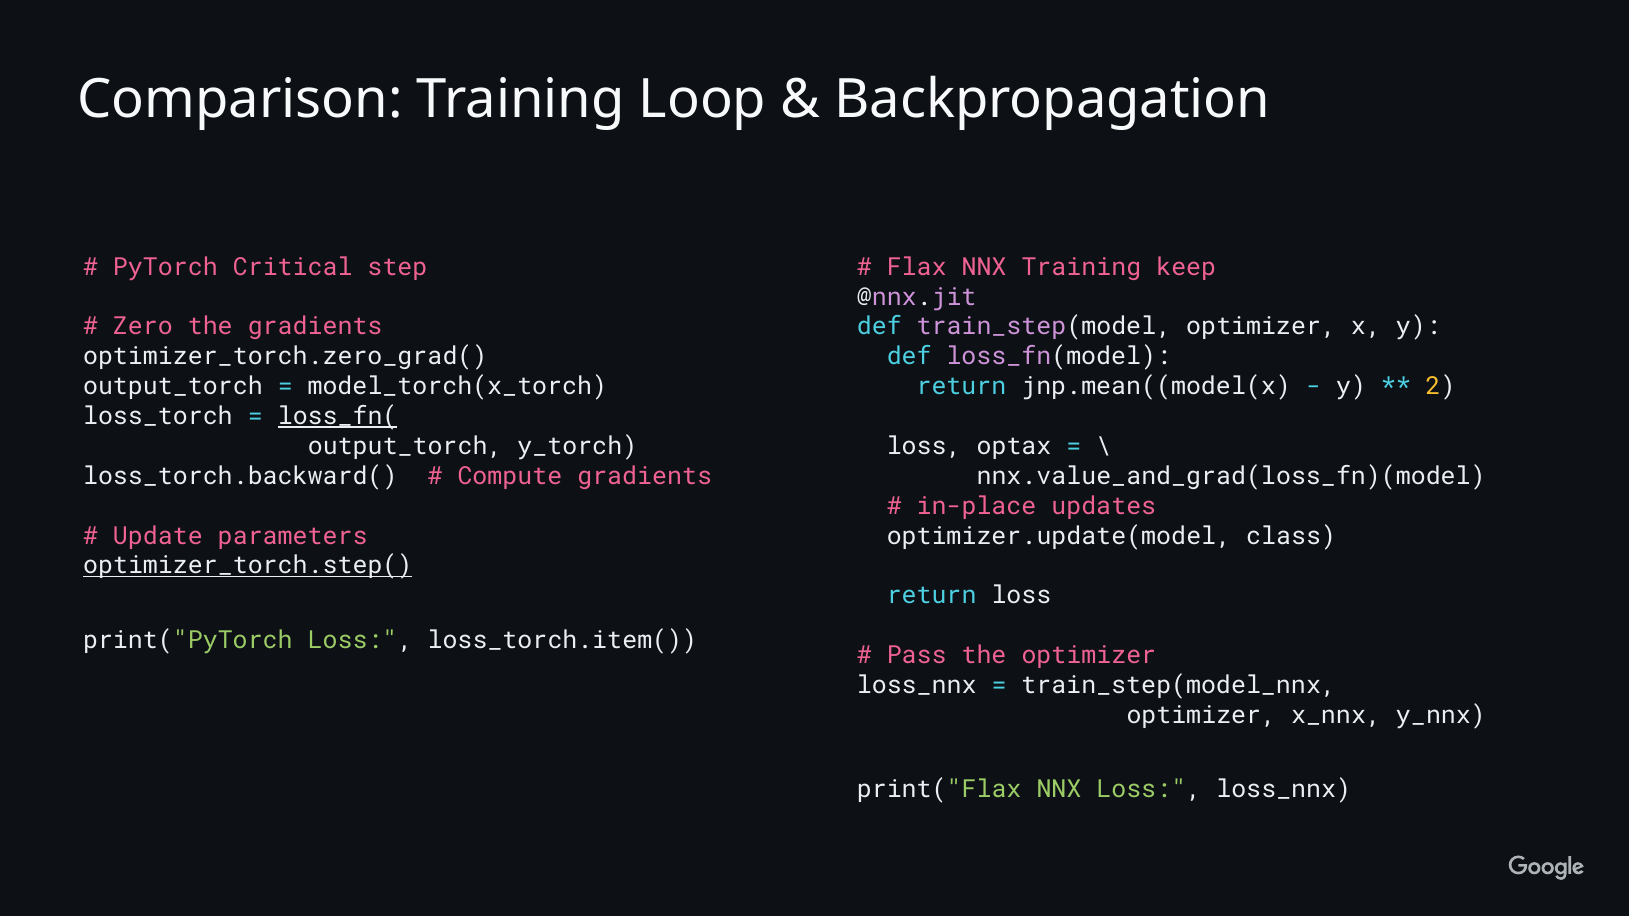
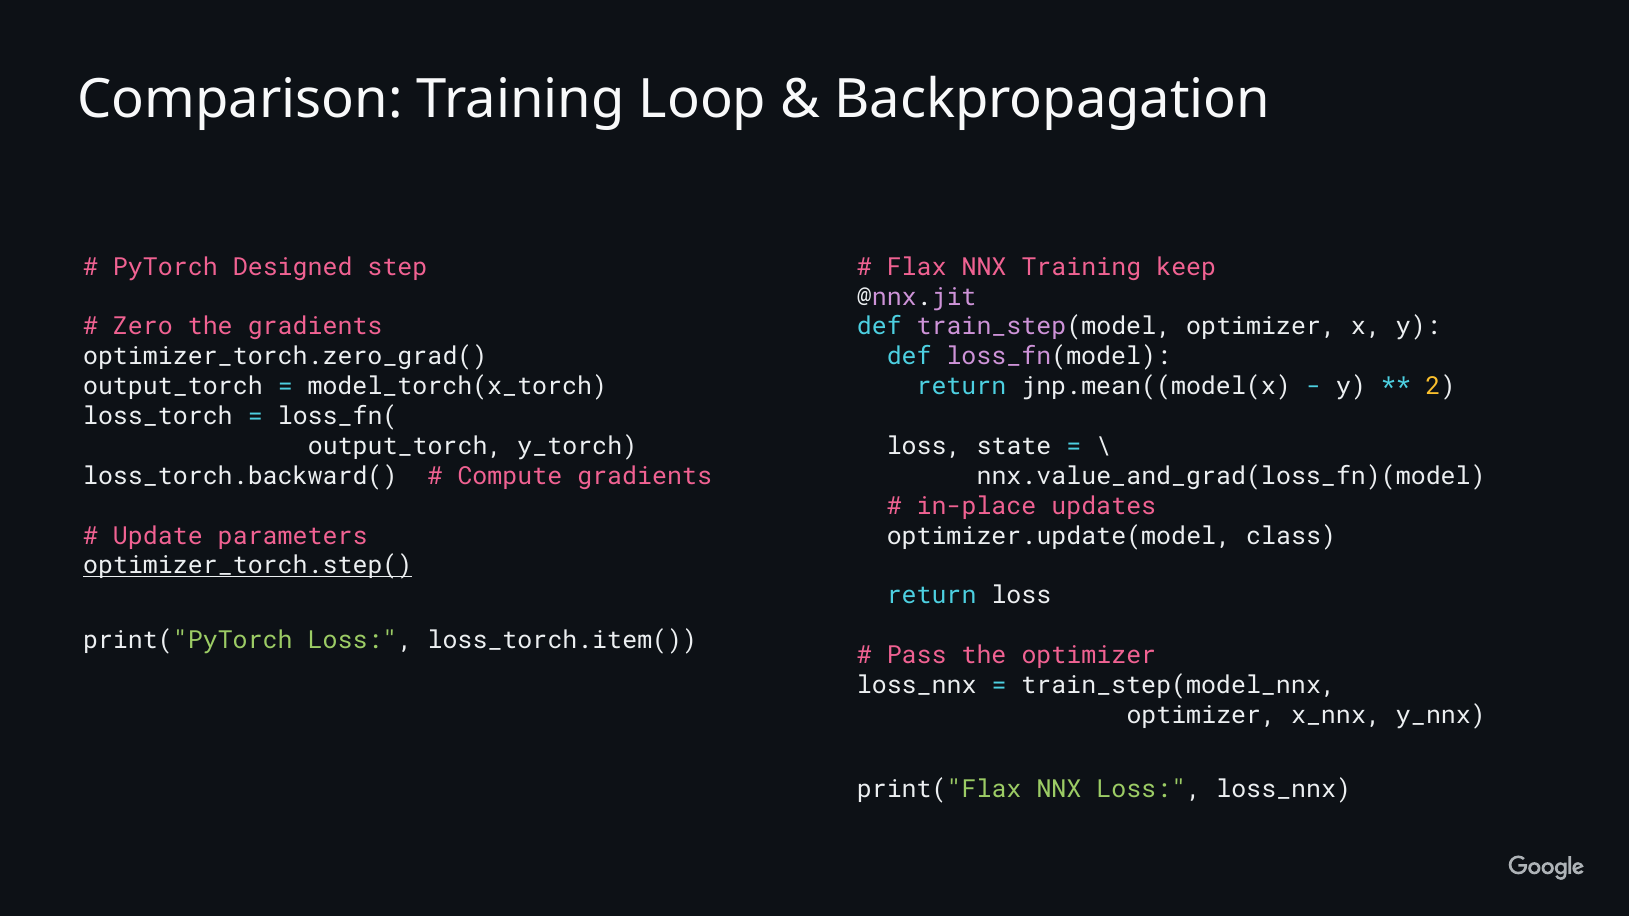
Critical: Critical -> Designed (293, 267)
loss_fn( underline: present -> none (338, 416)
optax: optax -> state (1014, 446)
